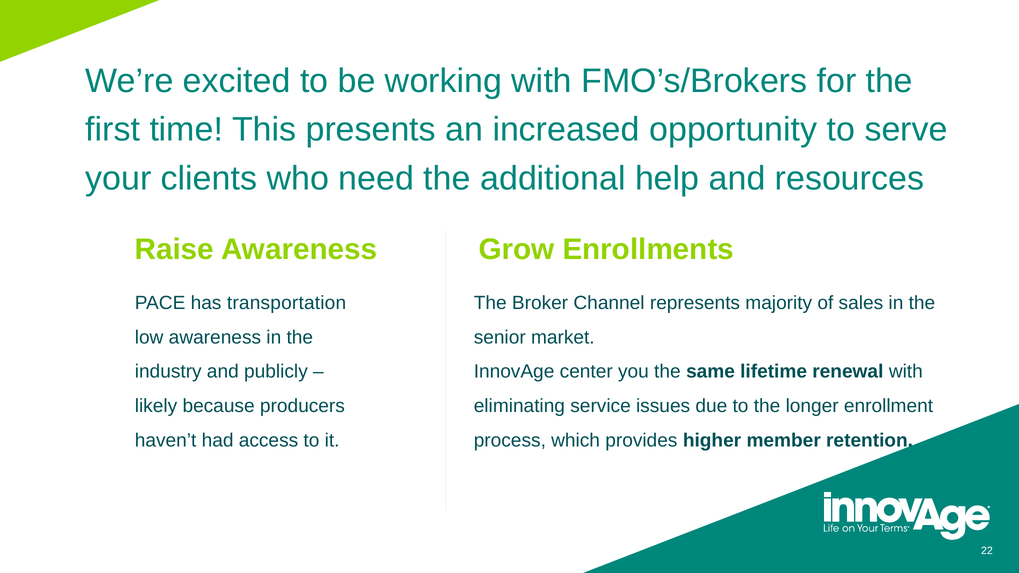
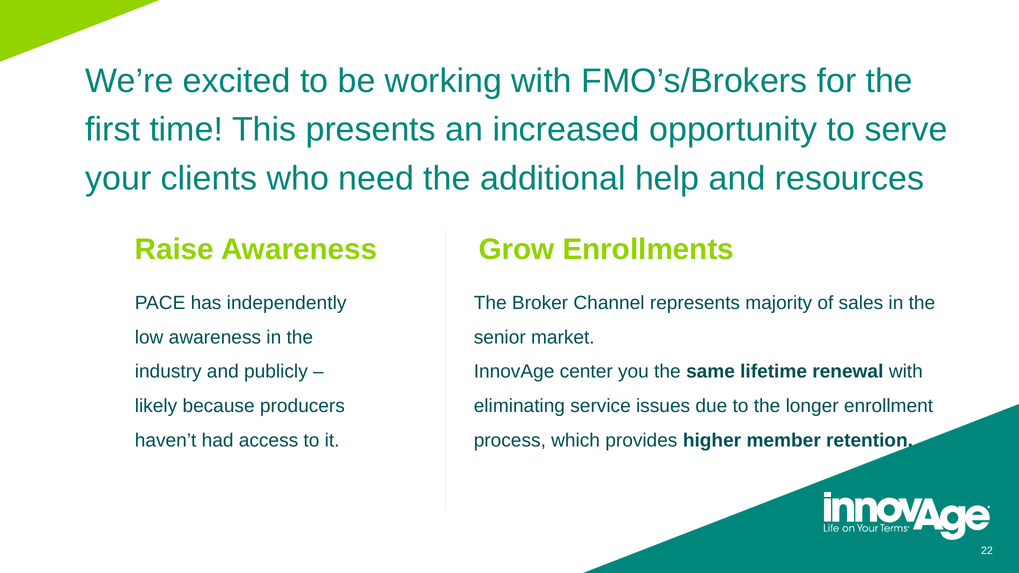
transportation: transportation -> independently (287, 303)
